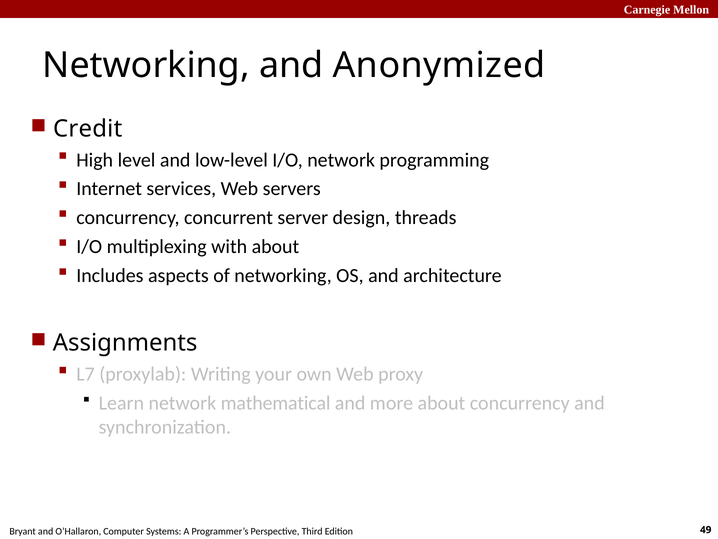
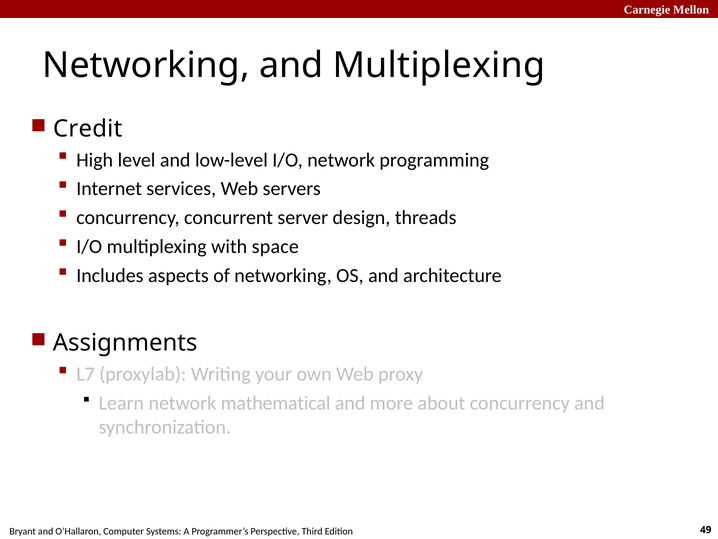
and Anonymized: Anonymized -> Multiplexing (439, 65)
with about: about -> space (275, 247)
